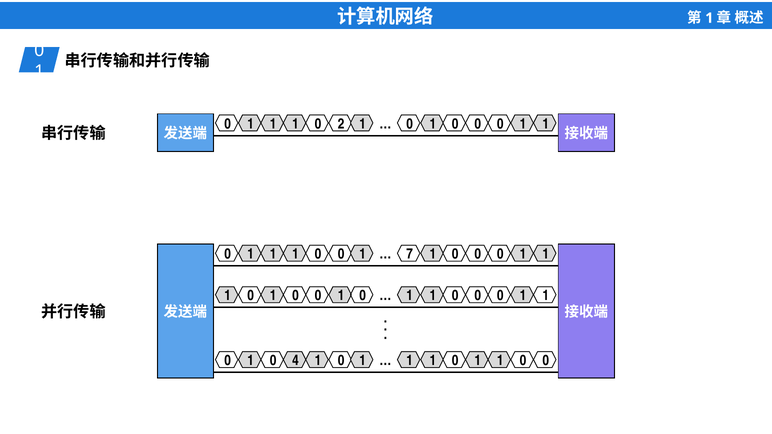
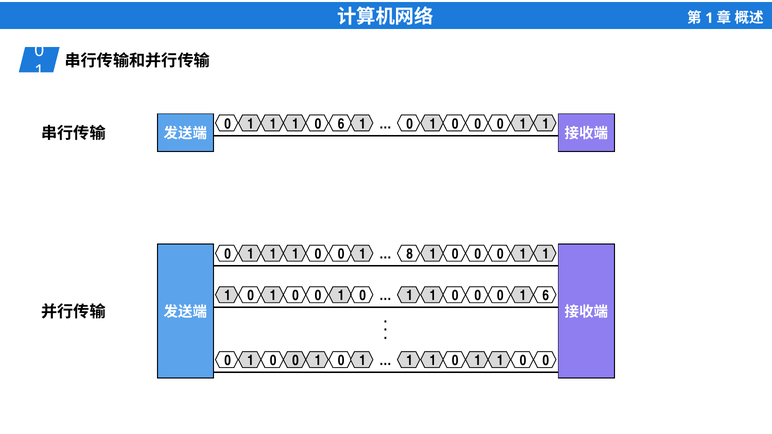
1 0 2: 2 -> 6 (341, 124)
7: 7 -> 8 (410, 254)
1: 1 -> 6 (546, 296)
4: 4 -> 0 (296, 361)
